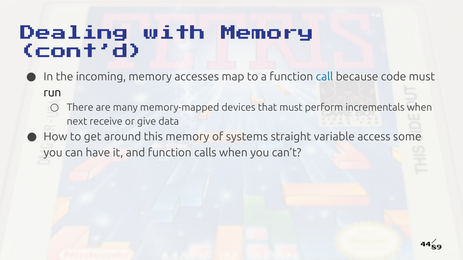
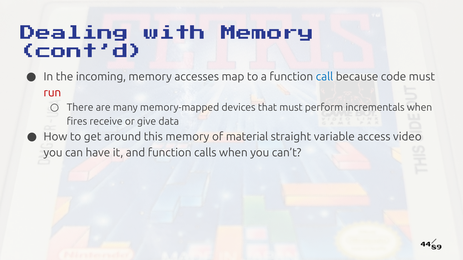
run colour: black -> red (52, 93)
next: next -> fires (77, 122)
systems: systems -> material (247, 137)
some: some -> video (407, 137)
